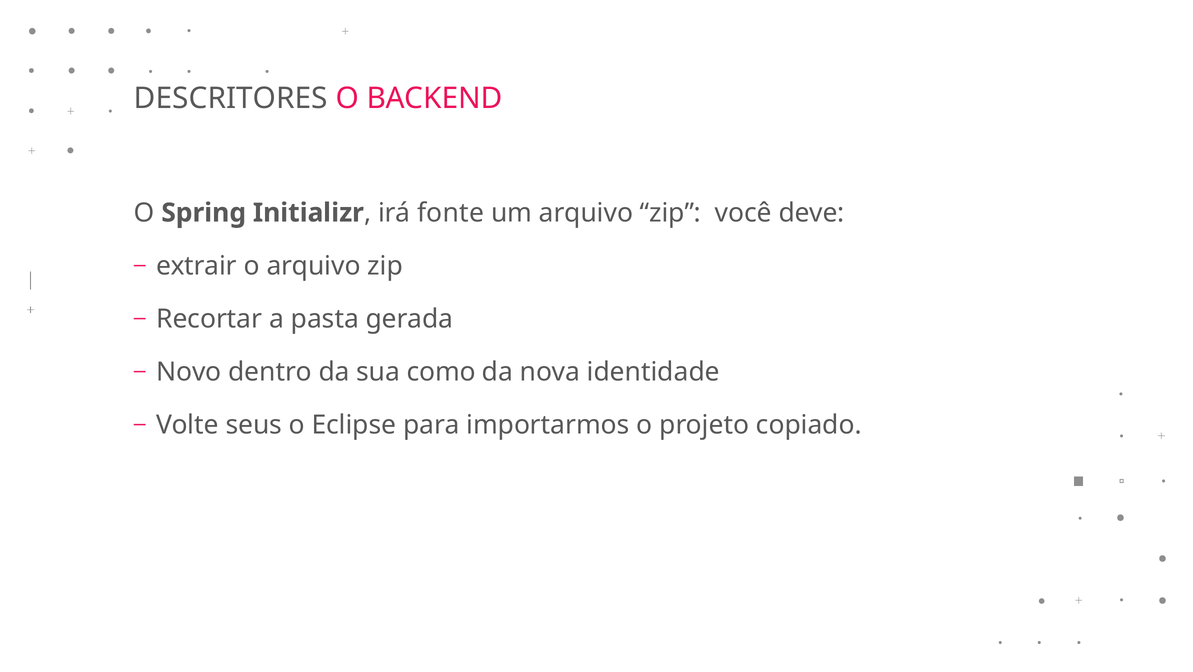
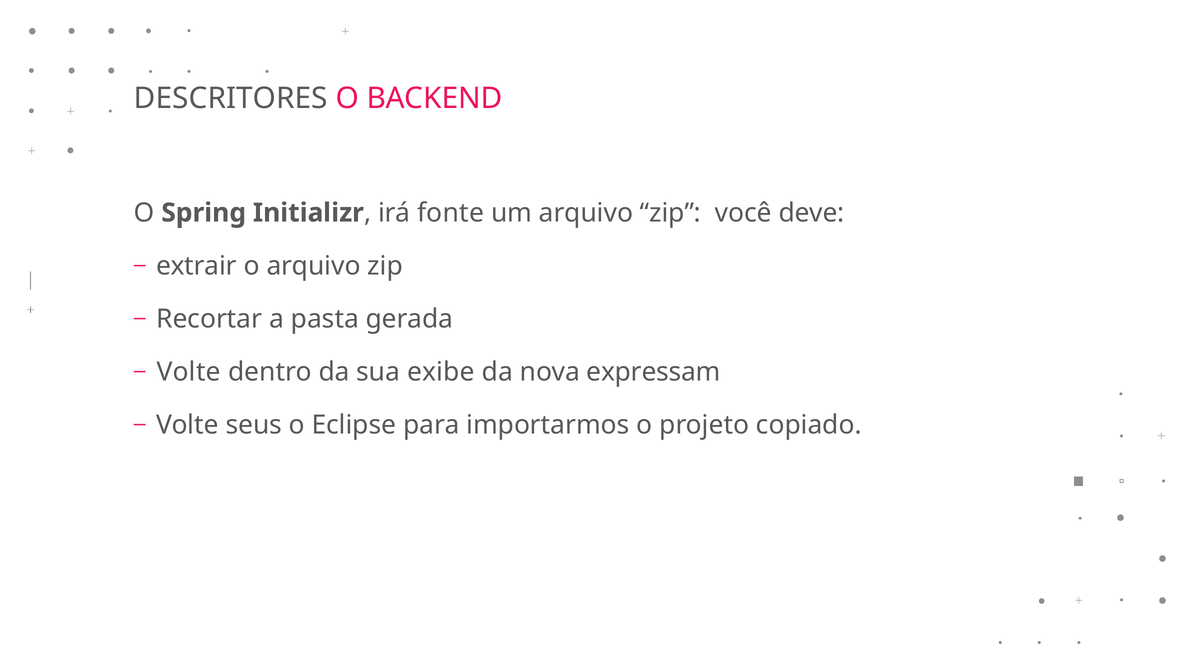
Novo: Novo -> Volte (189, 372)
como: como -> exibe (441, 372)
identidade: identidade -> expressam (653, 372)
